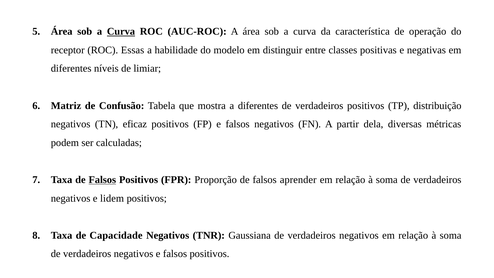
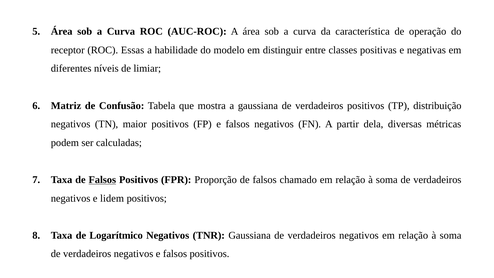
Curva underline: present -> none (121, 31)
a diferentes: diferentes -> gaussiana (258, 106)
eficaz: eficaz -> maior (135, 124)
aprender: aprender -> chamado (298, 180)
Capacidade: Capacidade -> Logarítmico (116, 235)
